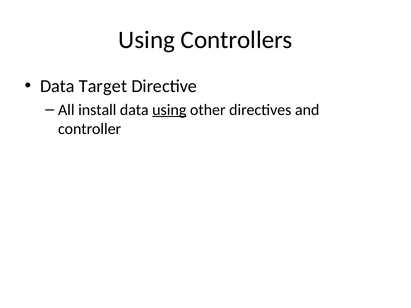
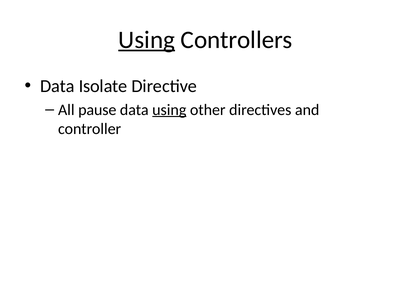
Using underline: none -> present (147, 40)
Target: Target -> Isolate (103, 86)
install: install -> pause (97, 110)
